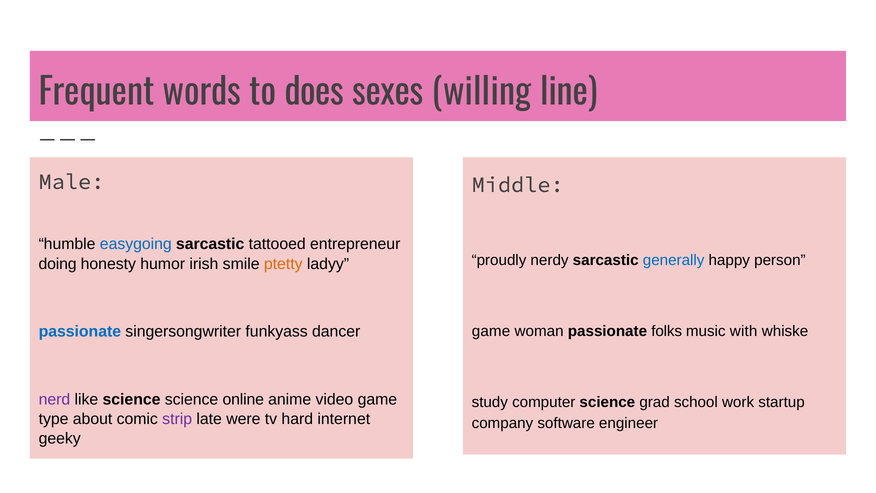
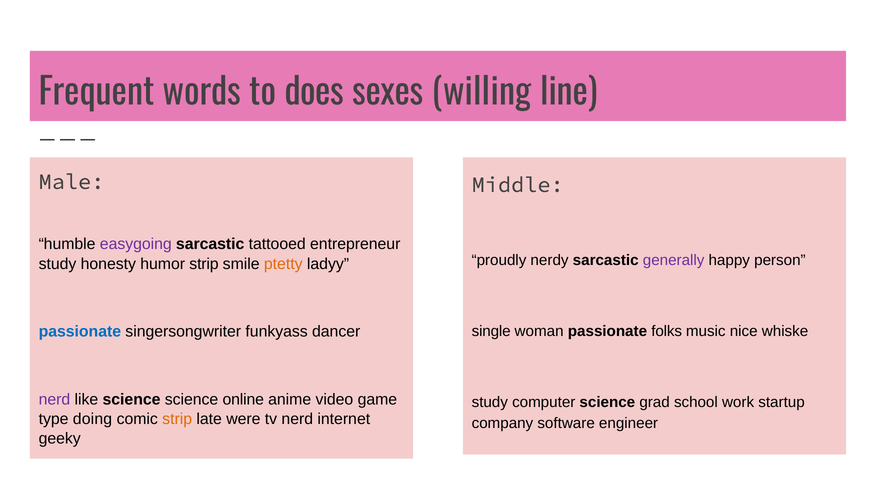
easygoing colour: blue -> purple (136, 244)
generally colour: blue -> purple (674, 260)
doing: doing -> study (57, 264)
humor irish: irish -> strip (204, 264)
game: game -> single (491, 331)
with: with -> nice (744, 331)
about: about -> doing (93, 419)
strip colour: purple -> orange (177, 419)
tv hard: hard -> nerd (297, 419)
